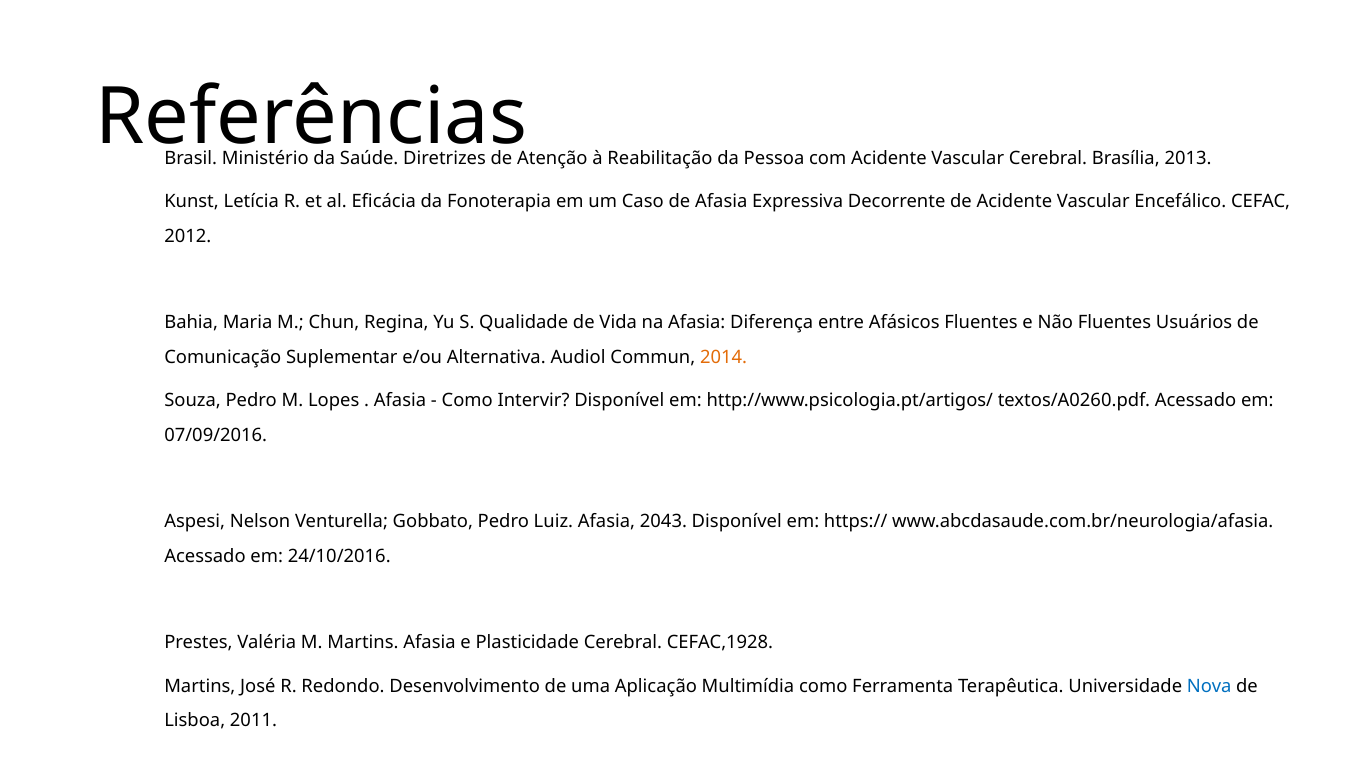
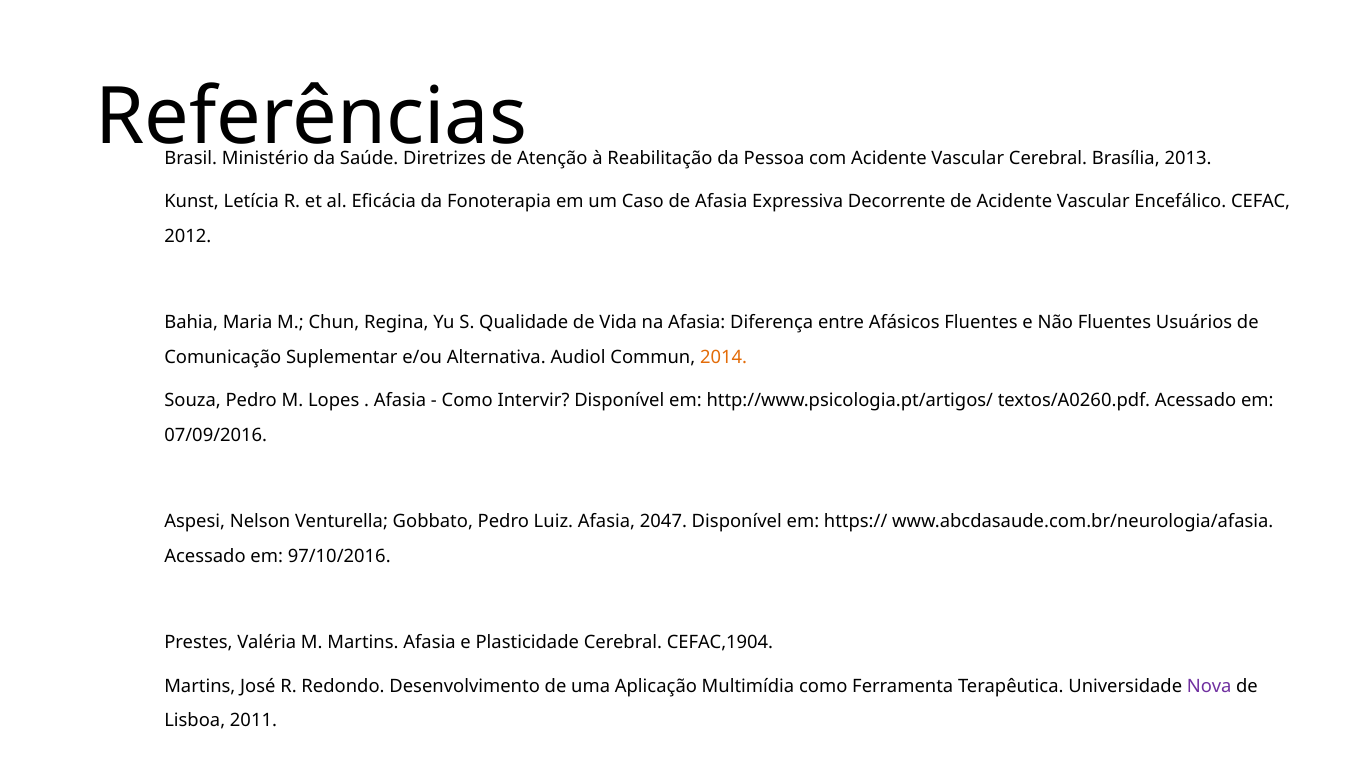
2043: 2043 -> 2047 (663, 521)
24/10/2016: 24/10/2016 -> 97/10/2016 (339, 556)
CEFAC,1928: CEFAC,1928 -> CEFAC,1904 (720, 642)
Nova colour: blue -> purple (1209, 685)
